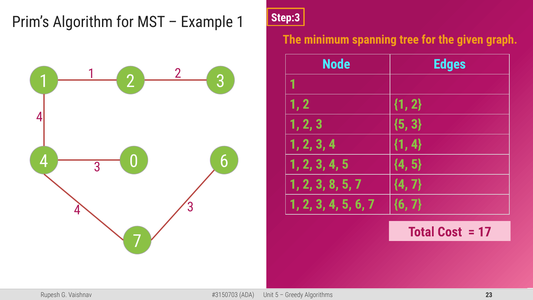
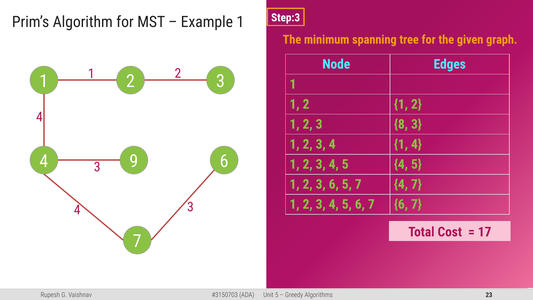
3 5: 5 -> 8 (401, 124)
0: 0 -> 9 (134, 161)
3 8: 8 -> 6 (334, 184)
